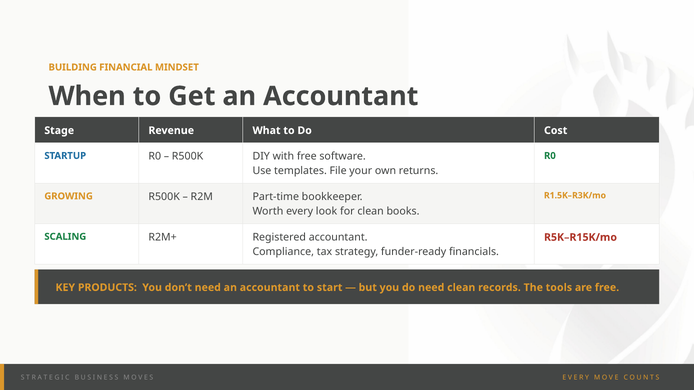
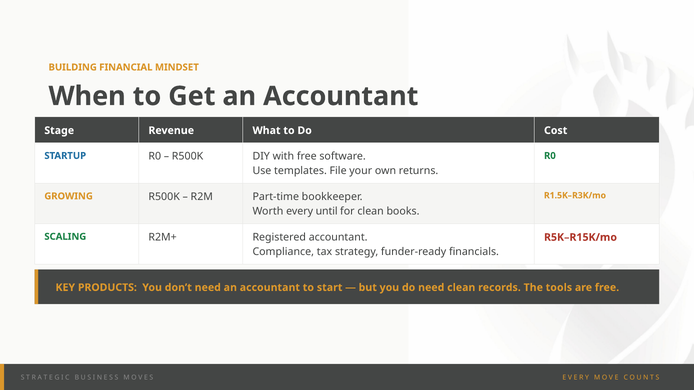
look: look -> until (327, 212)
